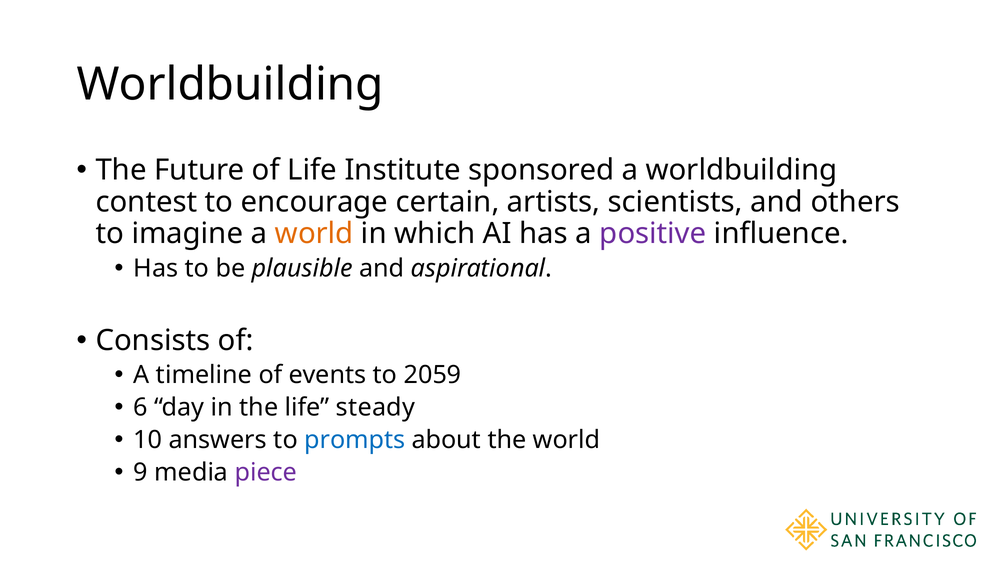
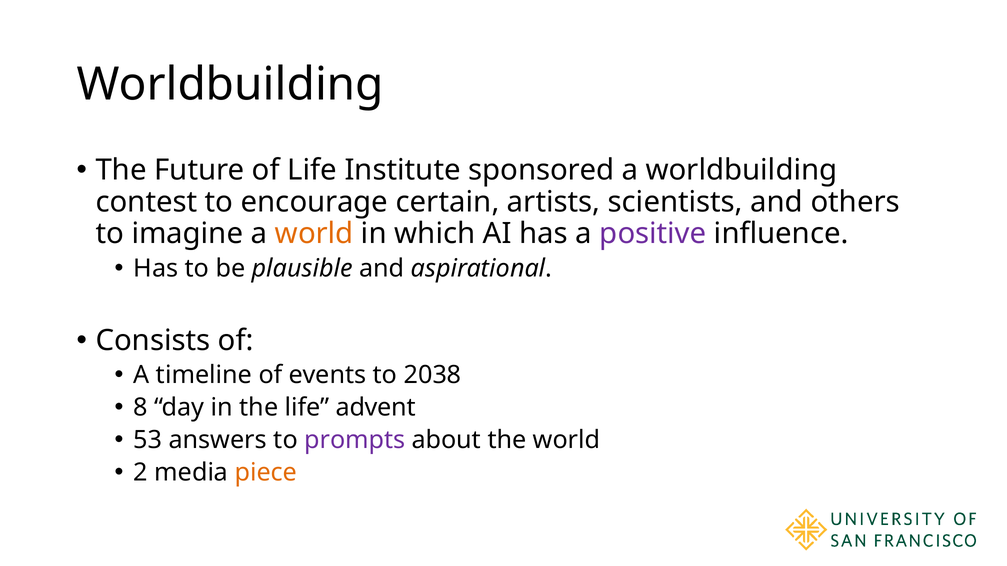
2059: 2059 -> 2038 (433, 375)
6: 6 -> 8 (141, 408)
steady: steady -> advent (376, 408)
10: 10 -> 53 (148, 440)
prompts colour: blue -> purple (355, 440)
9: 9 -> 2 (141, 473)
piece colour: purple -> orange (266, 473)
